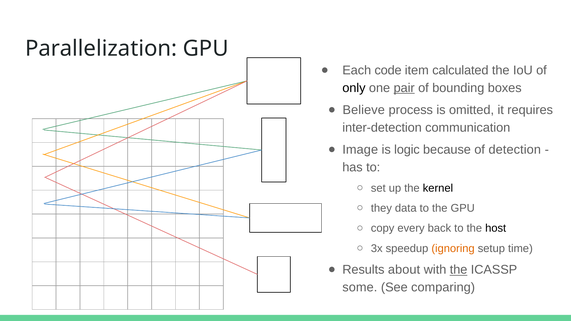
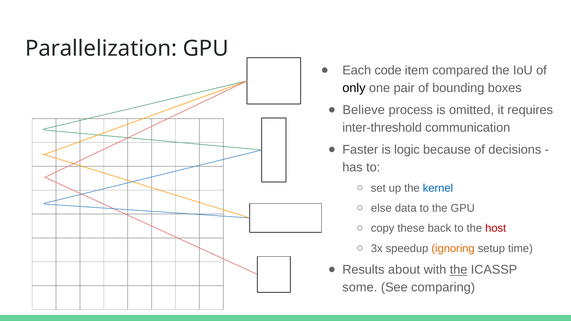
calculated: calculated -> compared (460, 70)
pair underline: present -> none (404, 88)
inter-detection: inter-detection -> inter-threshold (382, 128)
Image: Image -> Faster (360, 150)
detection: detection -> decisions (515, 150)
kernel colour: black -> blue (438, 188)
they: they -> else (381, 208)
every: every -> these (411, 228)
host colour: black -> red (496, 228)
